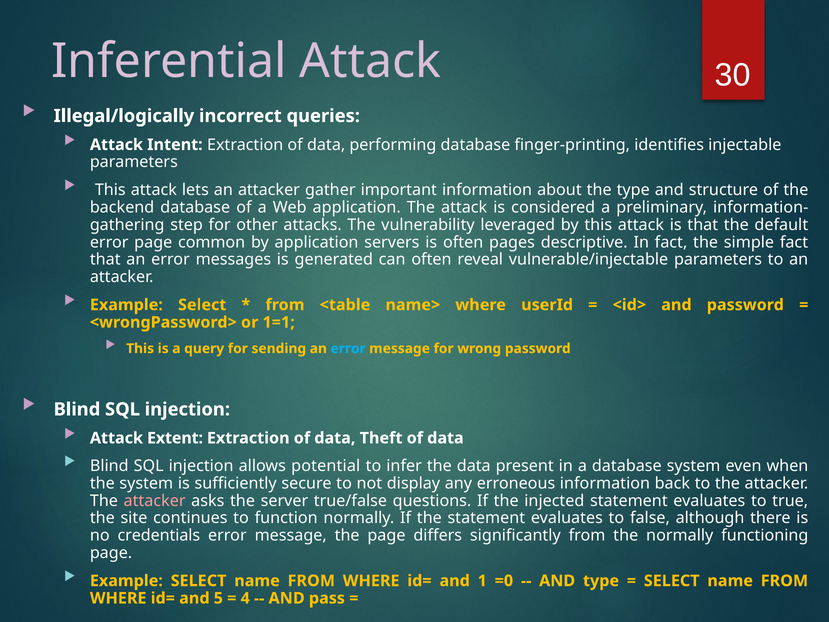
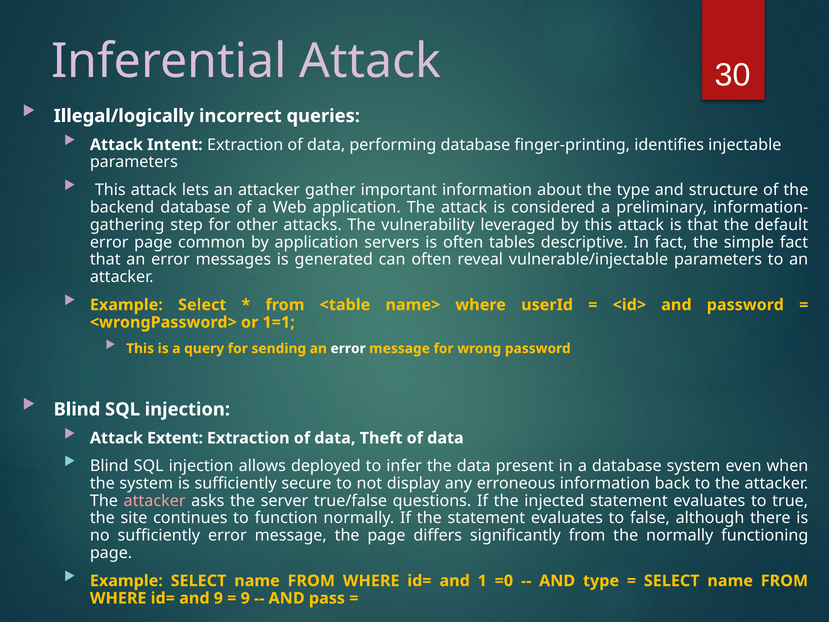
pages: pages -> tables (512, 242)
error colour: light blue -> white (348, 348)
potential: potential -> deployed (326, 466)
no credentials: credentials -> sufficiently (159, 535)
and 5: 5 -> 9 (218, 598)
4: 4 -> 9 (245, 598)
